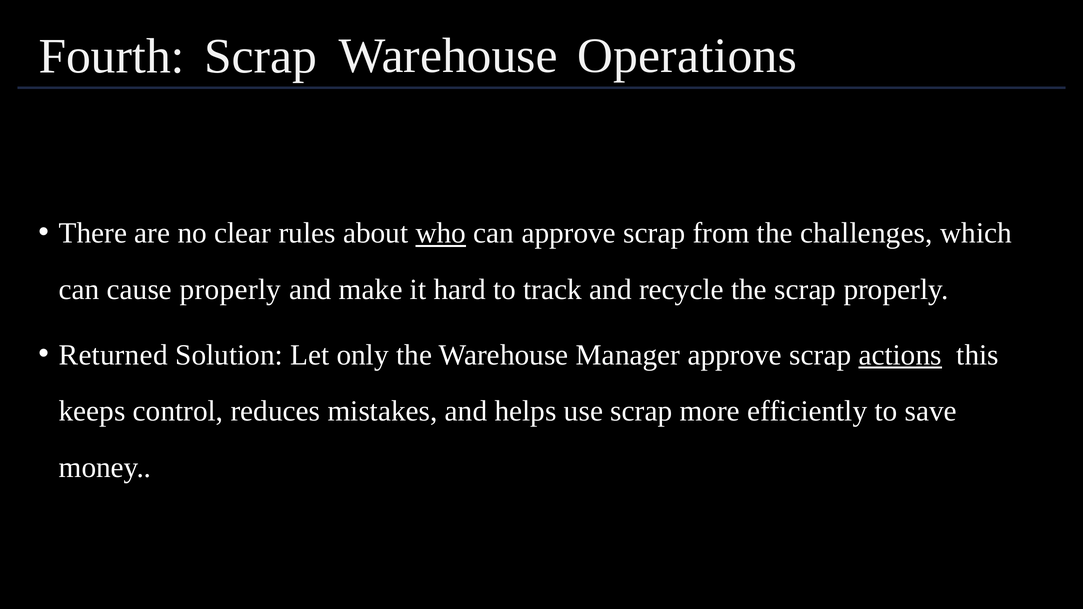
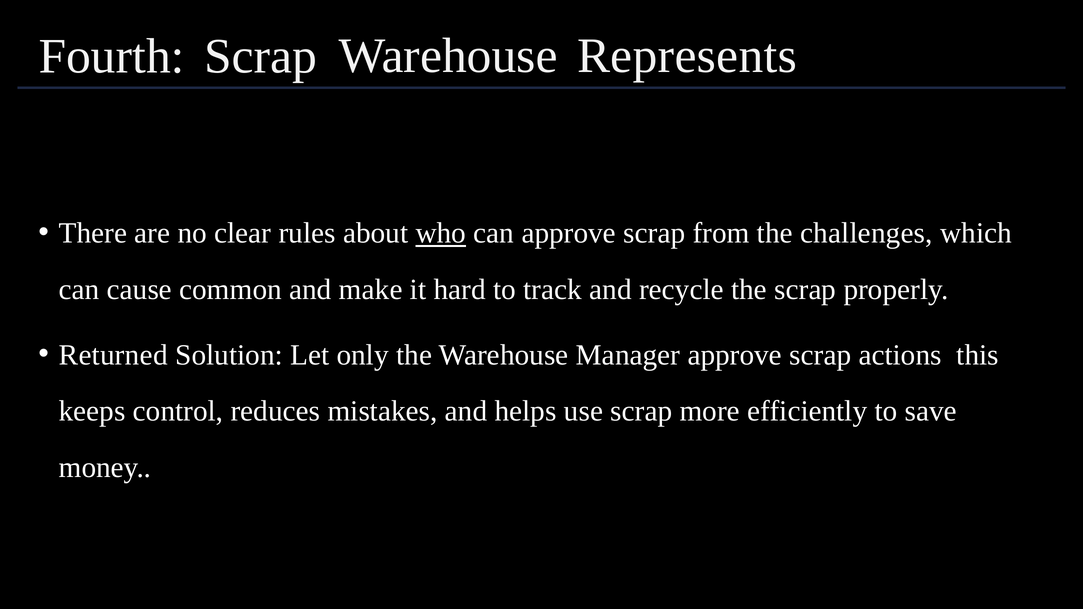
Operations: Operations -> Represents (687, 56)
cause properly: properly -> common (231, 290)
actions underline: present -> none (900, 355)
